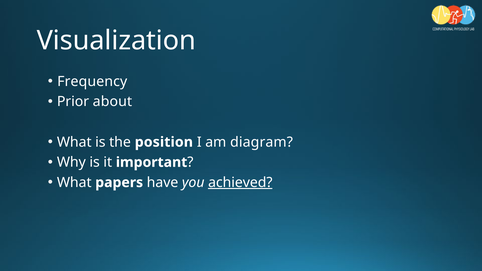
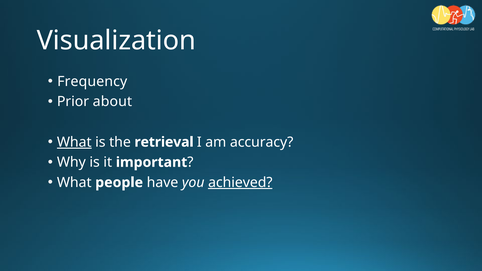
What underline: none -> present (74, 142)
position: position -> retrieval (164, 142)
diagram: diagram -> accuracy (262, 142)
papers: papers -> people (119, 183)
